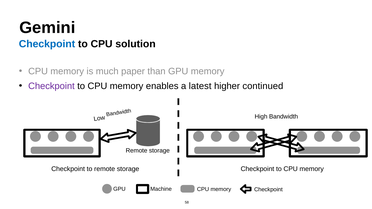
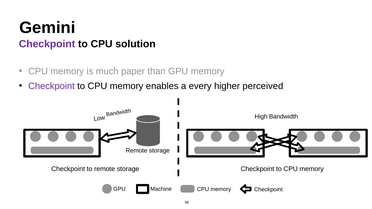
Checkpoint colour: blue -> purple (47, 44)
latest: latest -> every (200, 86)
continued: continued -> perceived (263, 86)
